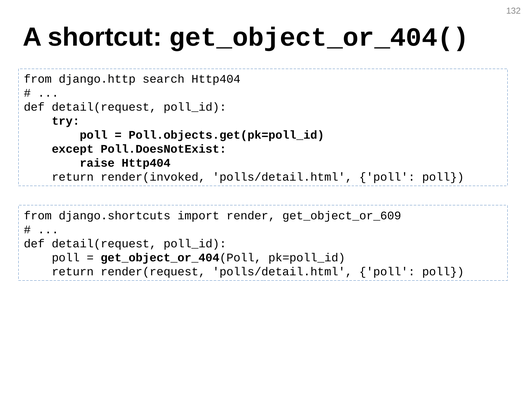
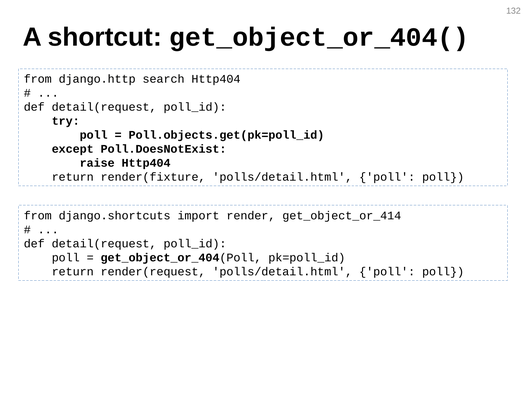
render(invoked: render(invoked -> render(fixture (153, 177)
get_object_or_609: get_object_or_609 -> get_object_or_414 (342, 216)
